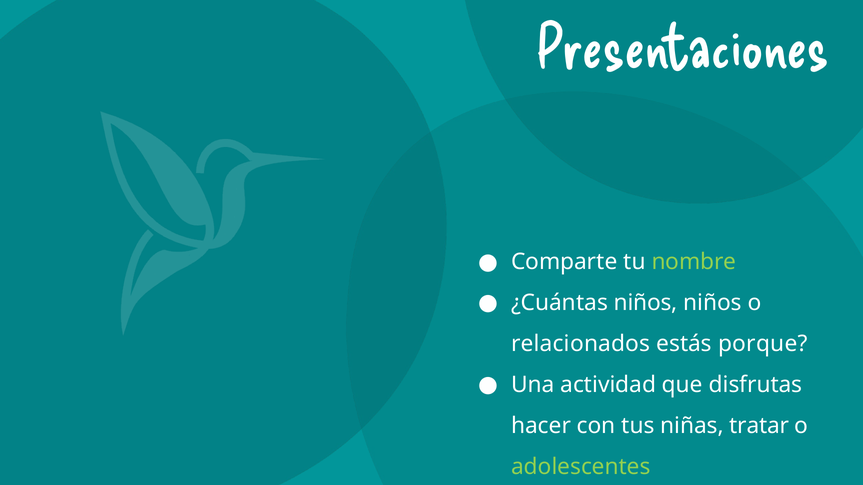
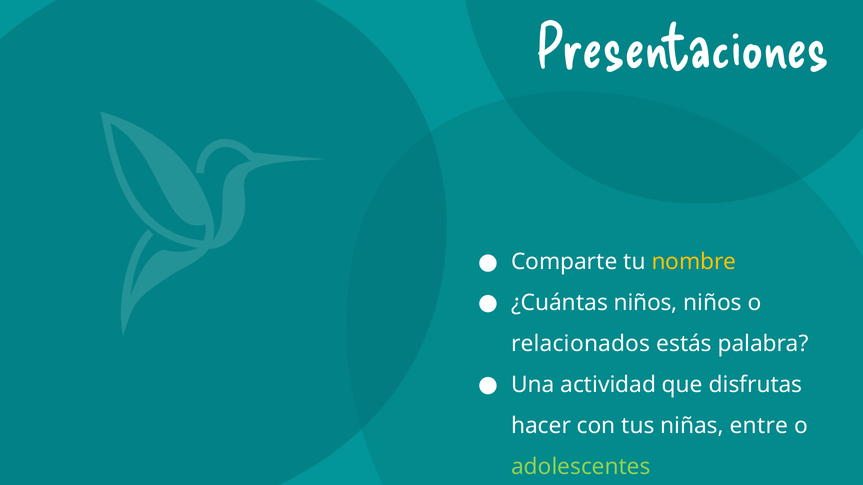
nombre colour: light green -> yellow (694, 262)
porque: porque -> palabra (763, 344)
tratar: tratar -> entre (759, 426)
